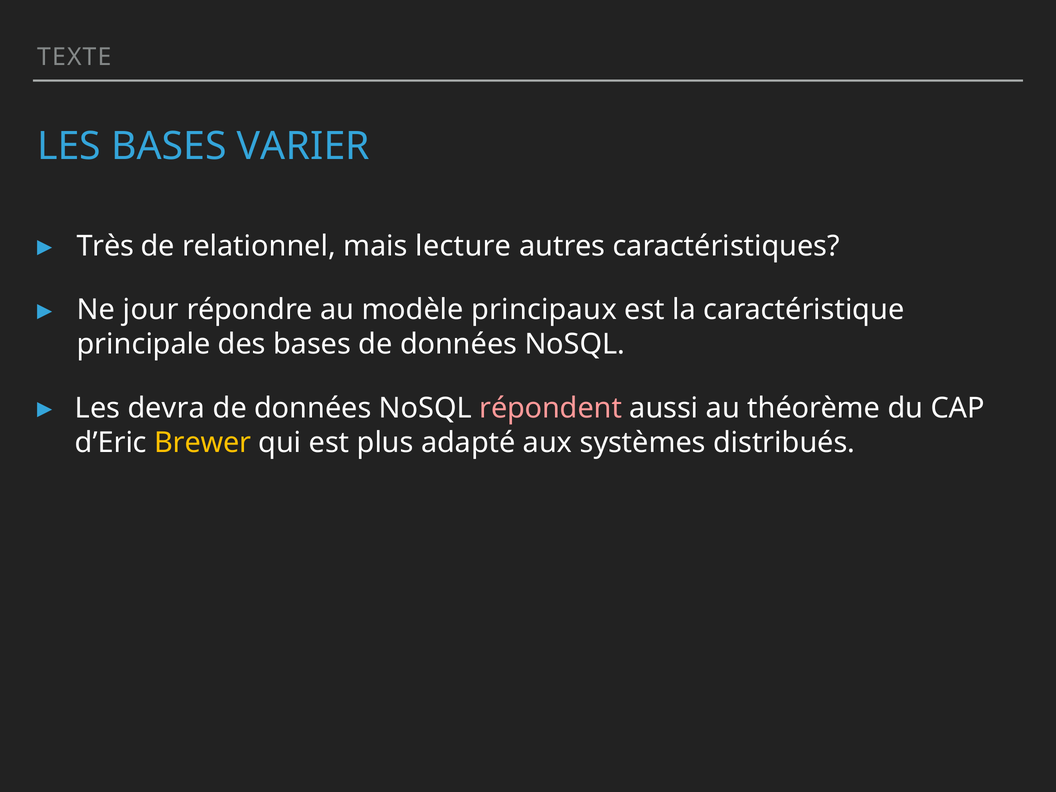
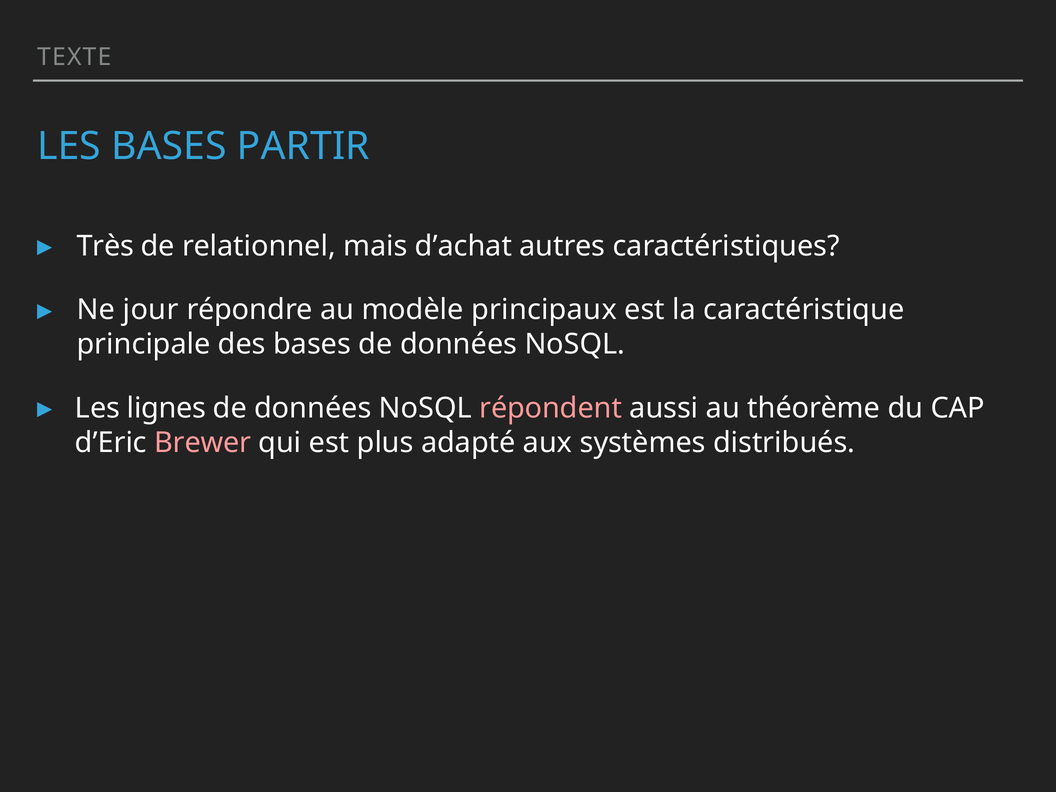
VARIER: VARIER -> PARTIR (303, 146)
lecture: lecture -> dʼachat (463, 246)
devra: devra -> lignes (167, 408)
Brewer colour: yellow -> pink (203, 443)
